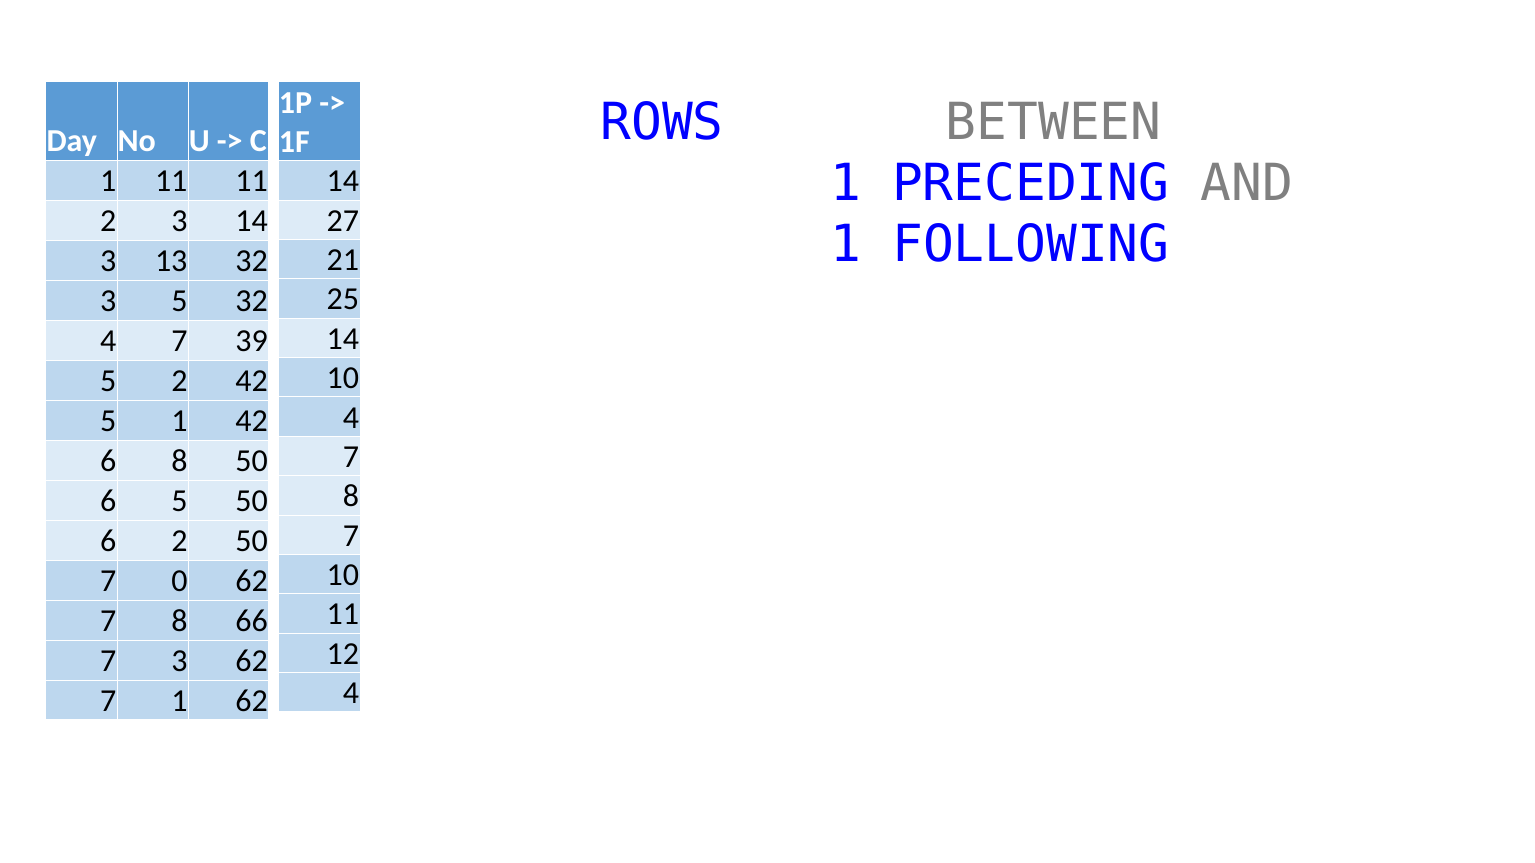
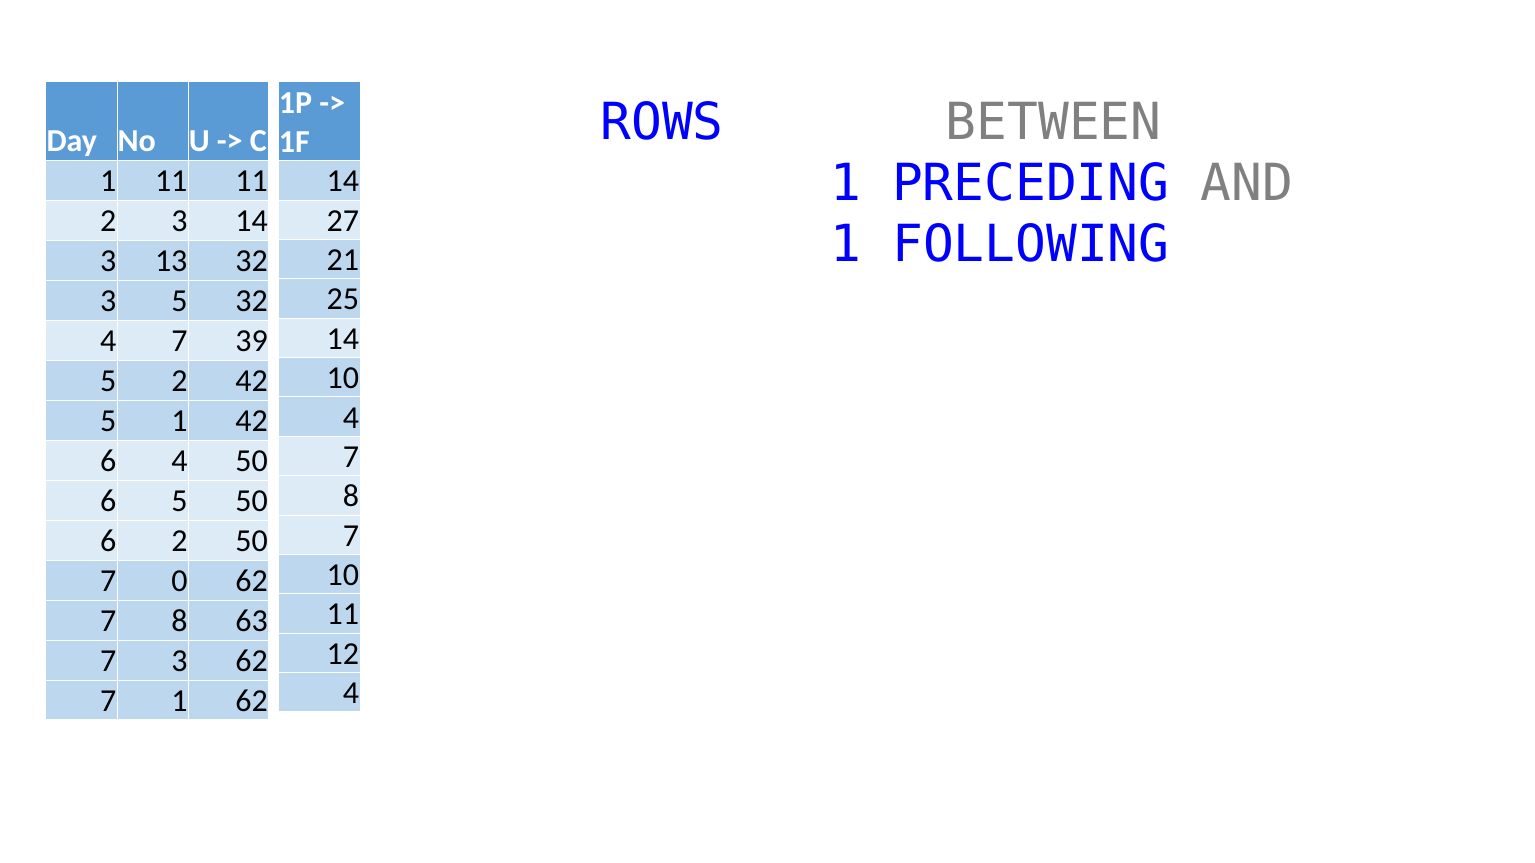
6 8: 8 -> 4 (179, 461)
66: 66 -> 63 (252, 621)
